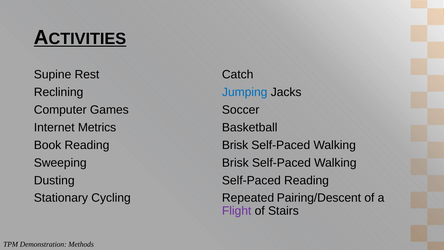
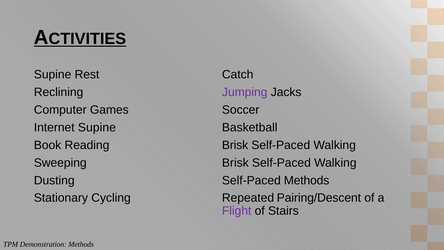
Jumping colour: blue -> purple (245, 92)
Internet Metrics: Metrics -> Supine (97, 127)
Self-Paced Reading: Reading -> Methods (307, 180)
